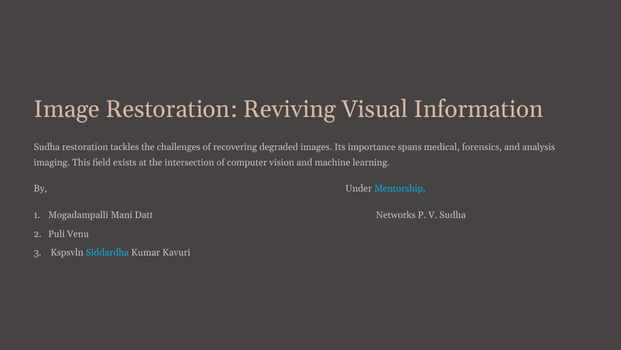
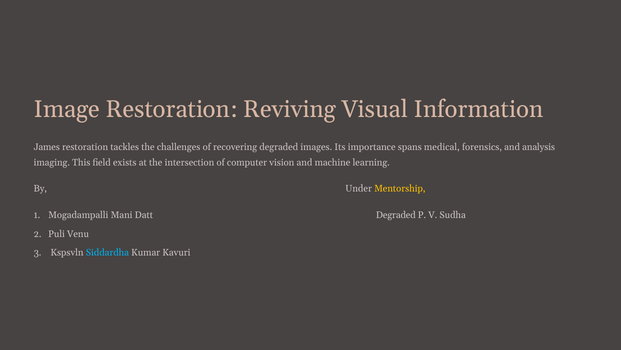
Sudha: Sudha -> James (47, 147)
Mentorship colour: light blue -> yellow (400, 189)
Datt Networks: Networks -> Degraded (396, 215)
